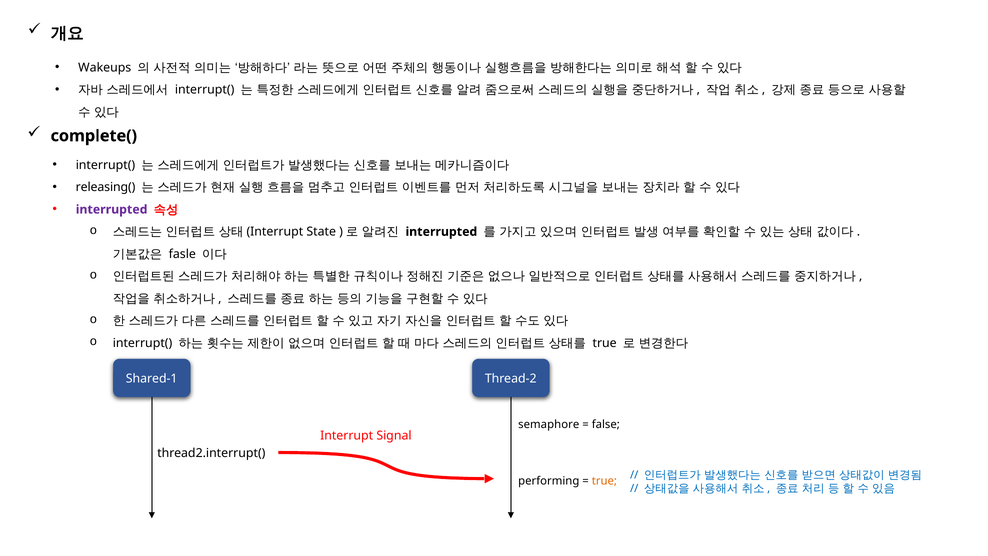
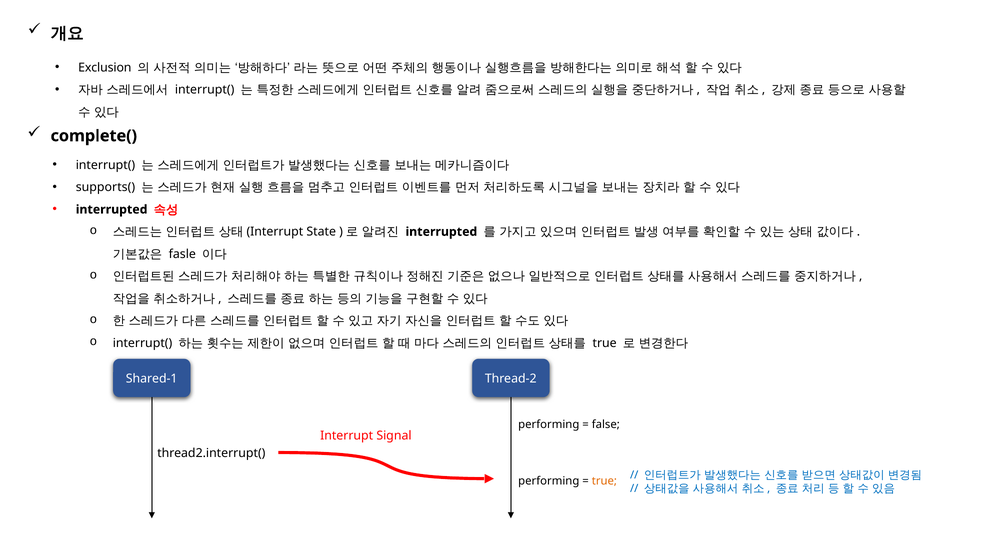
Wakeups: Wakeups -> Exclusion (105, 68)
releasing(: releasing( -> supports( (105, 187)
interrupted colour: purple -> black (112, 209)
semaphore: semaphore -> performing (549, 424)
